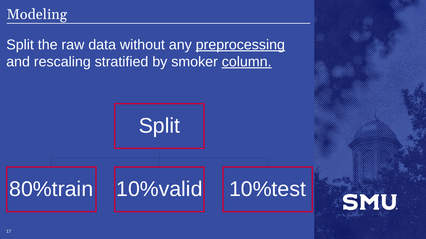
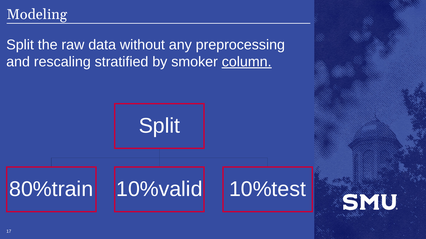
preprocessing underline: present -> none (240, 45)
